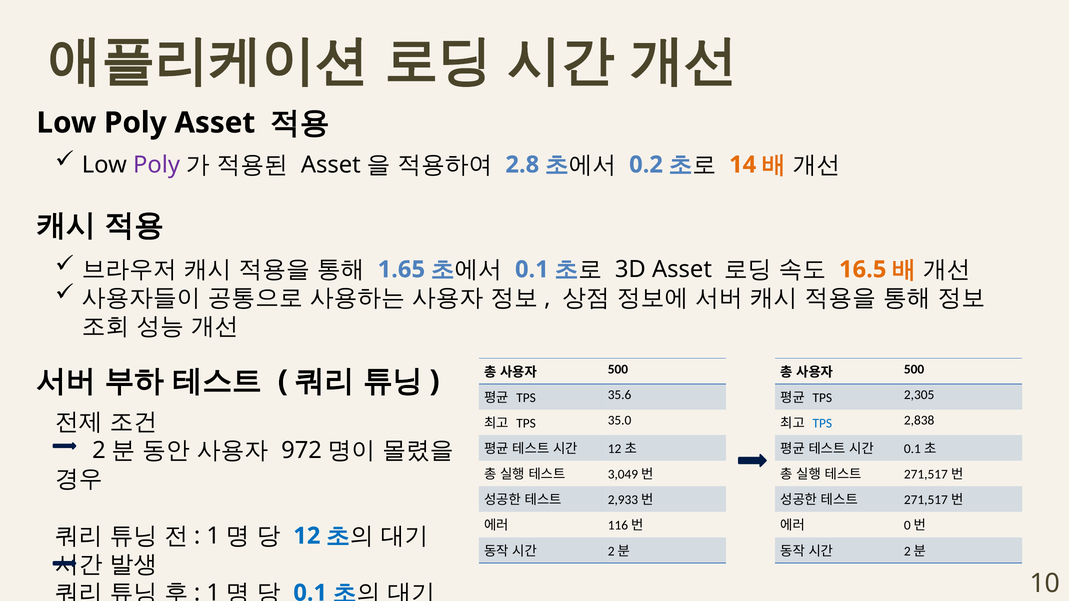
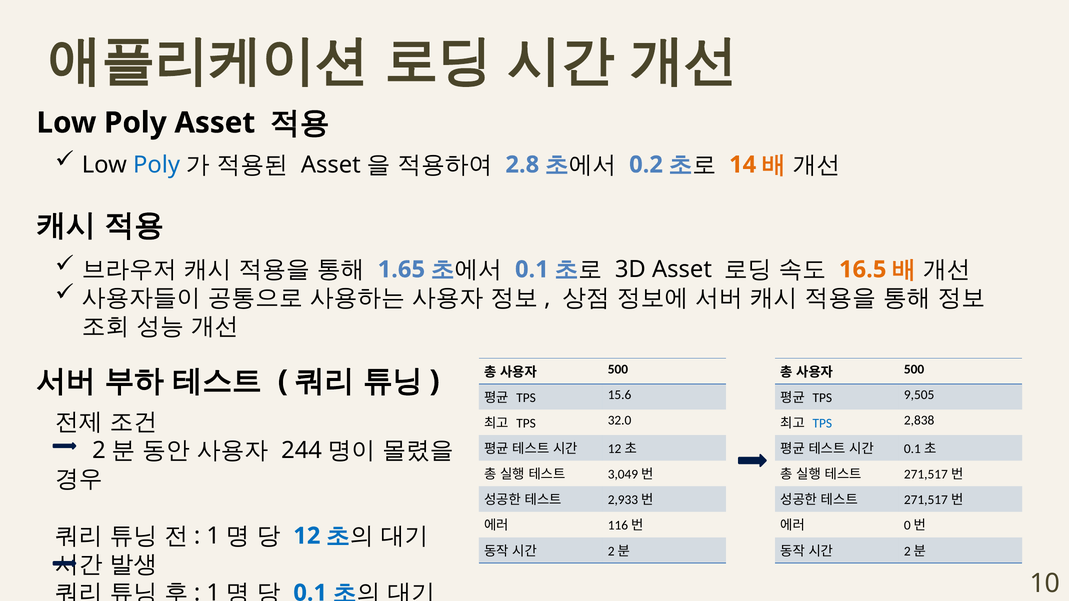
Poly colour: purple -> blue (157, 165)
35.6: 35.6 -> 15.6 (620, 395)
2,305: 2,305 -> 9,505 (919, 395)
35.0: 35.0 -> 32.0 (620, 421)
972: 972 -> 244 (302, 451)
